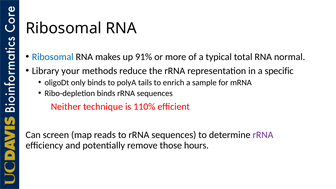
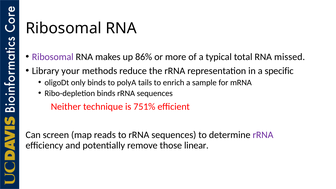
Ribosomal colour: blue -> purple (53, 57)
91%: 91% -> 86% (144, 57)
normal: normal -> missed (290, 57)
110%: 110% -> 751% (144, 107)
hours: hours -> linear (196, 145)
